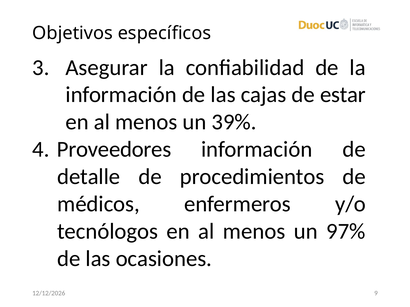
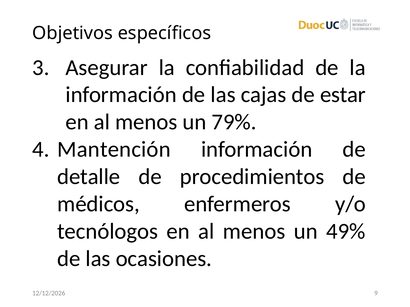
39%: 39% -> 79% (234, 122)
Proveedores: Proveedores -> Mantención (114, 150)
97%: 97% -> 49% (346, 232)
